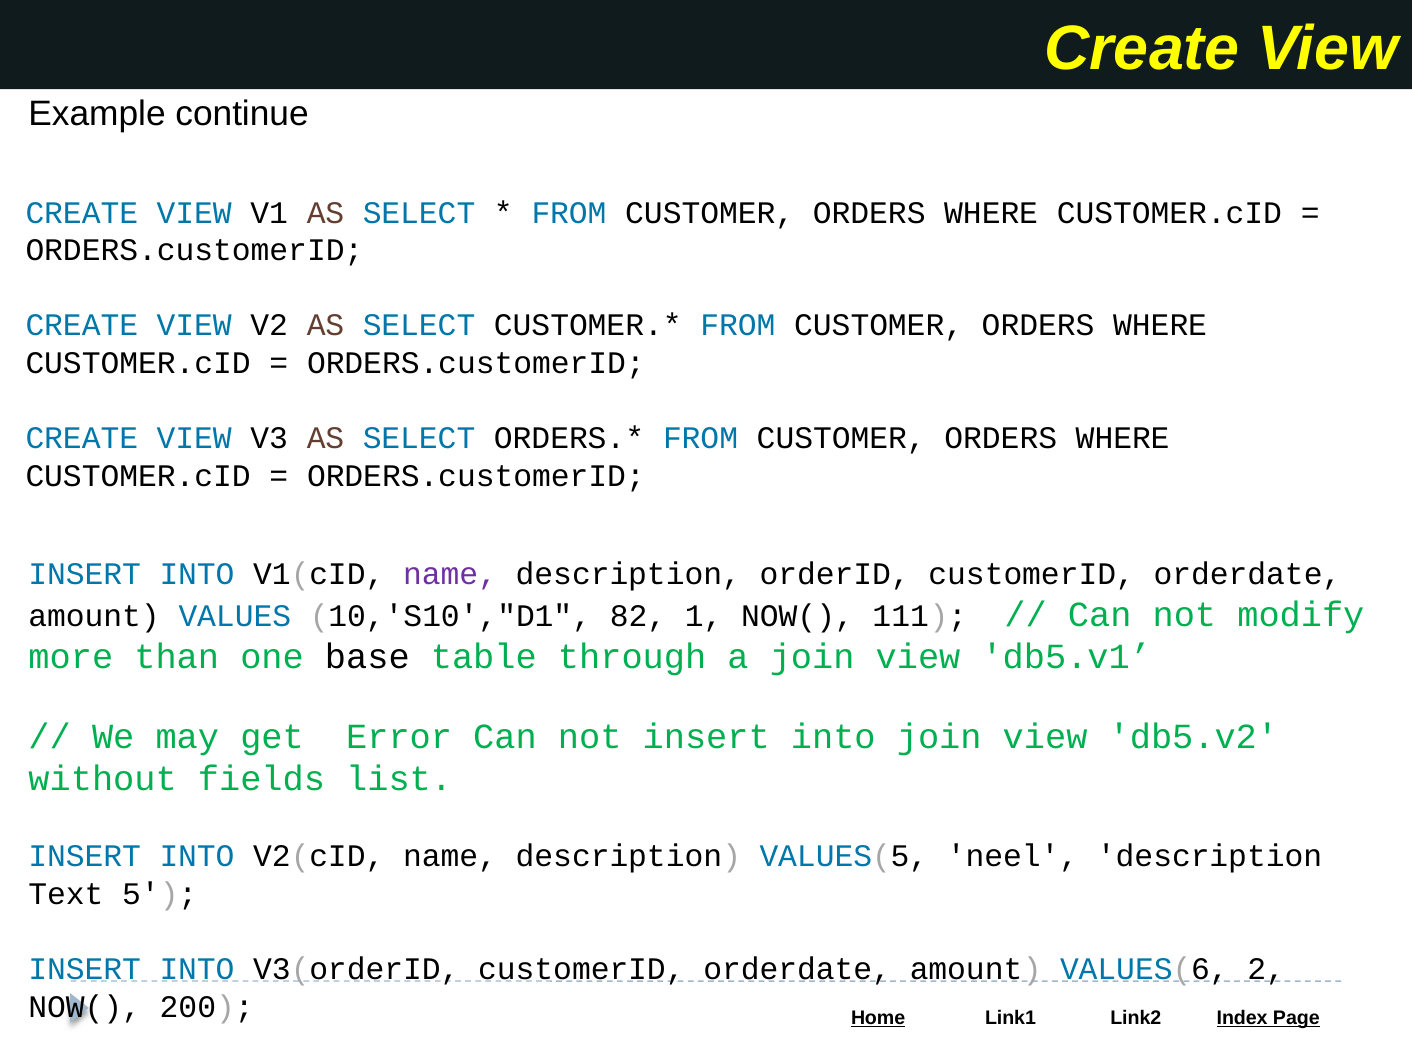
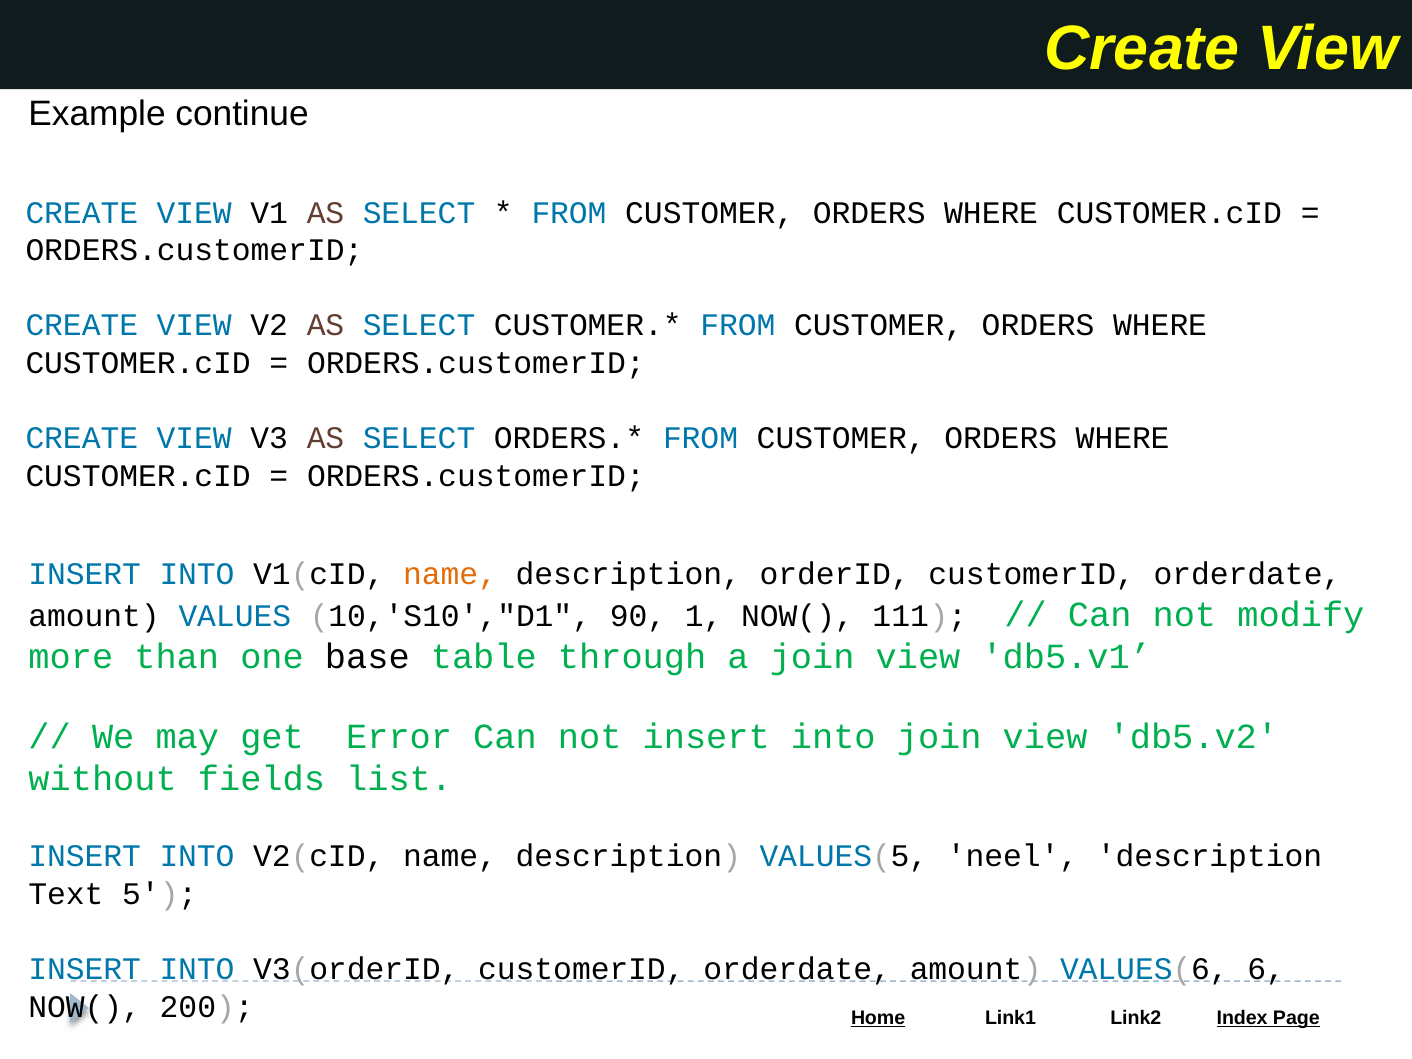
name colour: purple -> orange (450, 574)
82: 82 -> 90 (638, 616)
2: 2 -> 6 (1266, 969)
